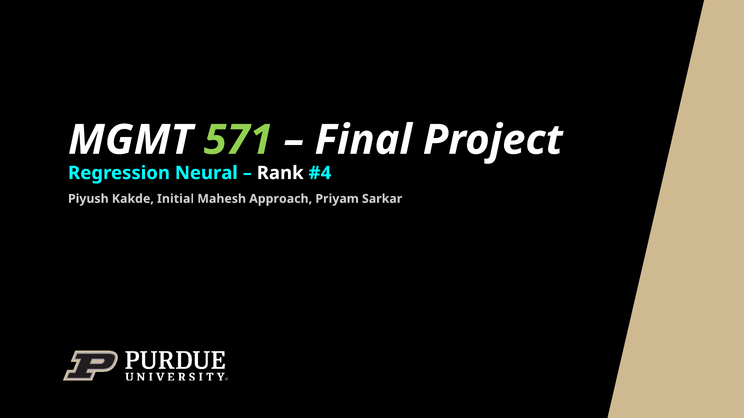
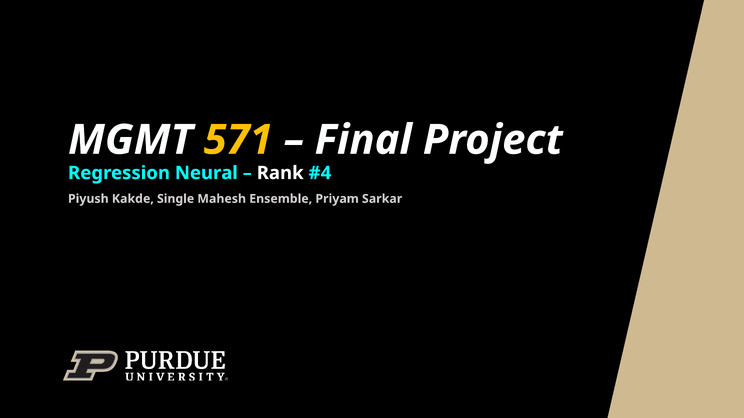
571 colour: light green -> yellow (238, 140)
Initial: Initial -> Single (176, 199)
Approach: Approach -> Ensemble (281, 199)
